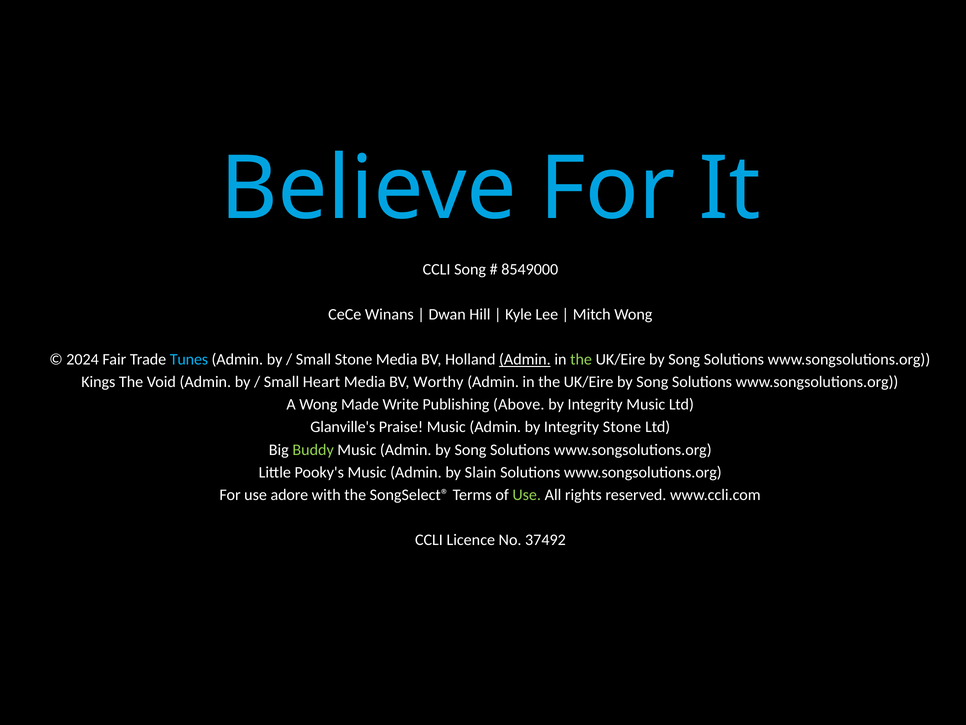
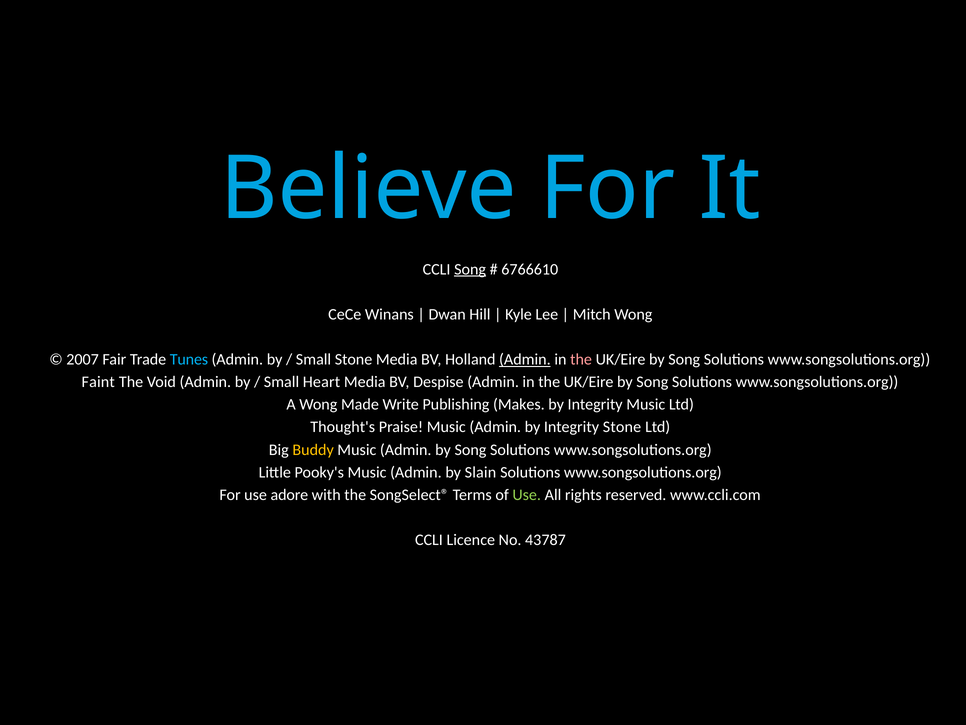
Song underline: none -> present (470, 269)
8549000: 8549000 -> 6766610 (530, 269)
2024: 2024 -> 2007 (83, 359)
the colour: light green -> pink (581, 359)
Kings: Kings -> Faint (98, 382)
Worthy: Worthy -> Despise (438, 382)
Above: Above -> Makes (519, 404)
Glanville's: Glanville's -> Thought's (343, 427)
Buddy colour: light green -> yellow (313, 449)
37492: 37492 -> 43787 (545, 540)
